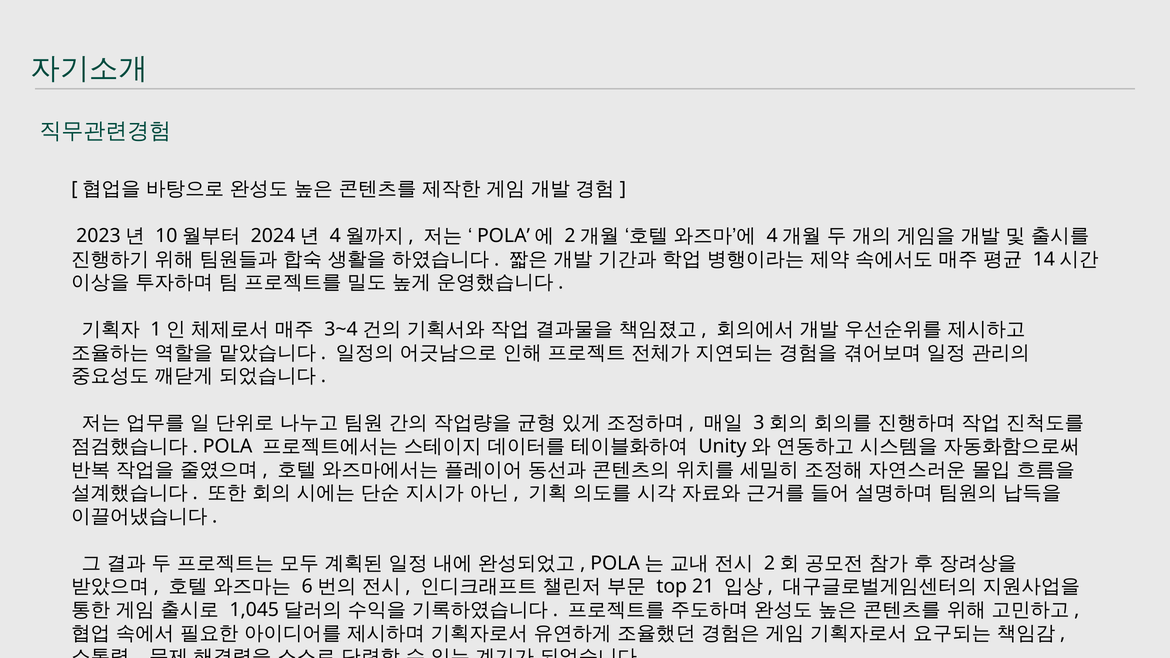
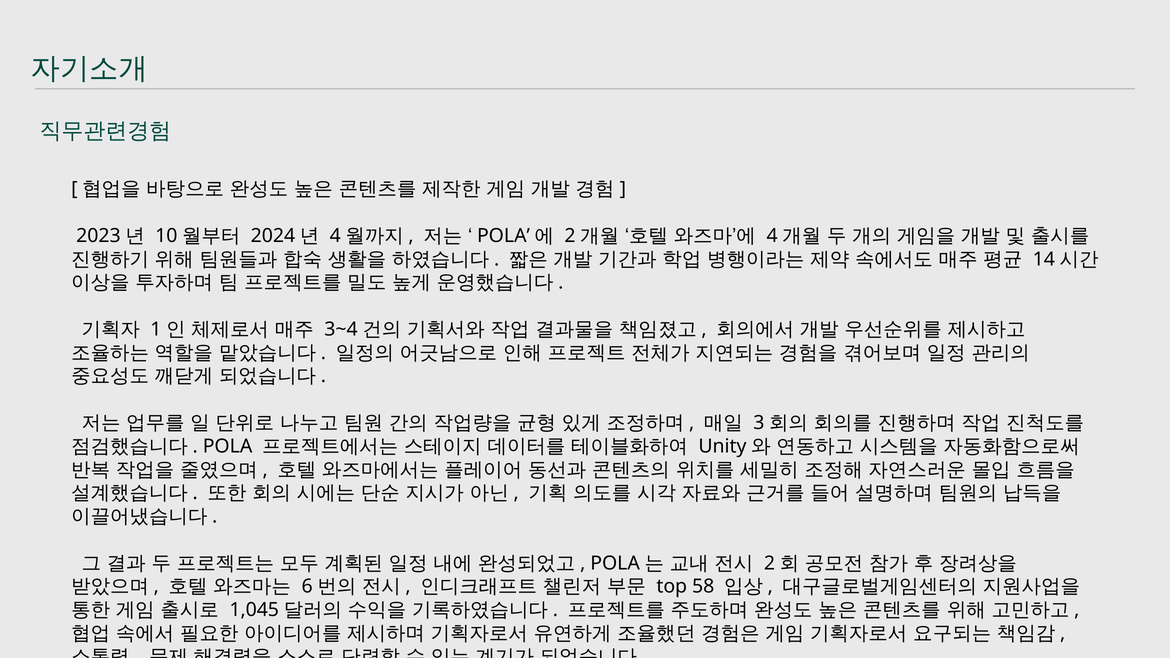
21: 21 -> 58 (703, 587)
